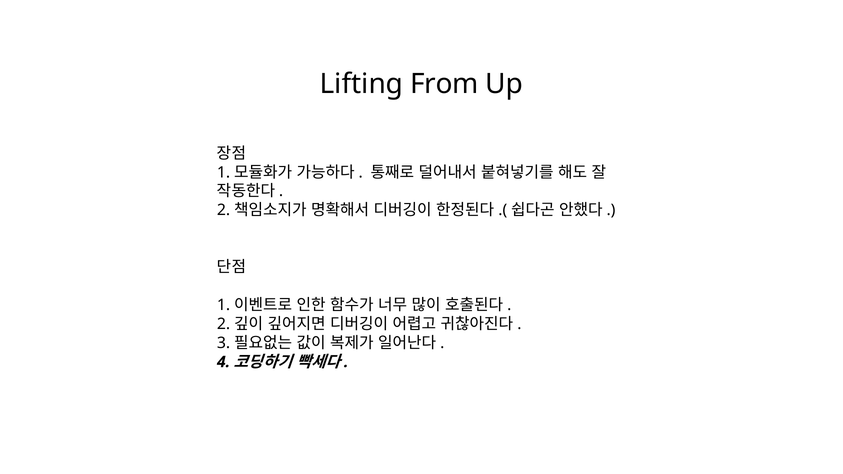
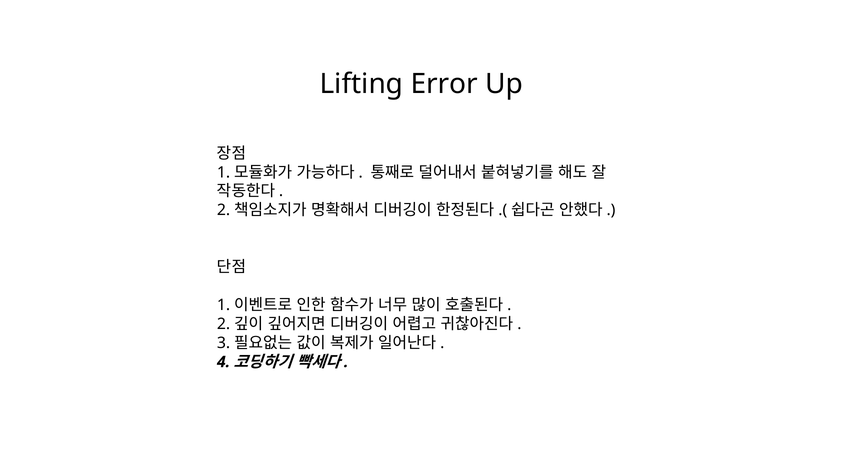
From: From -> Error (444, 84)
